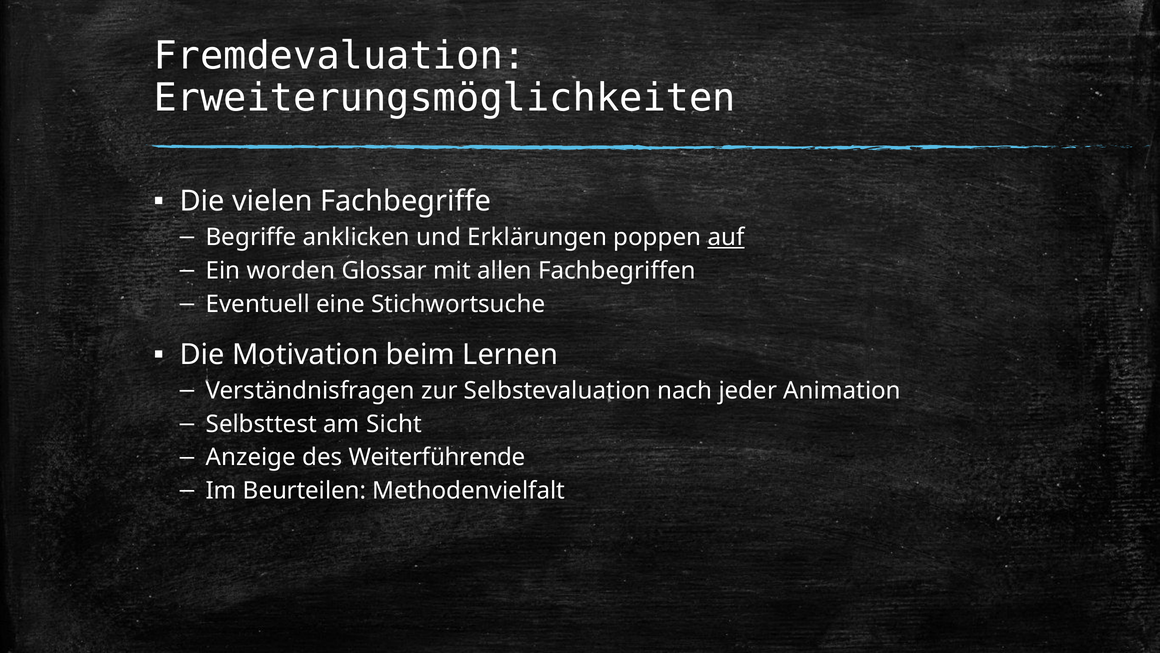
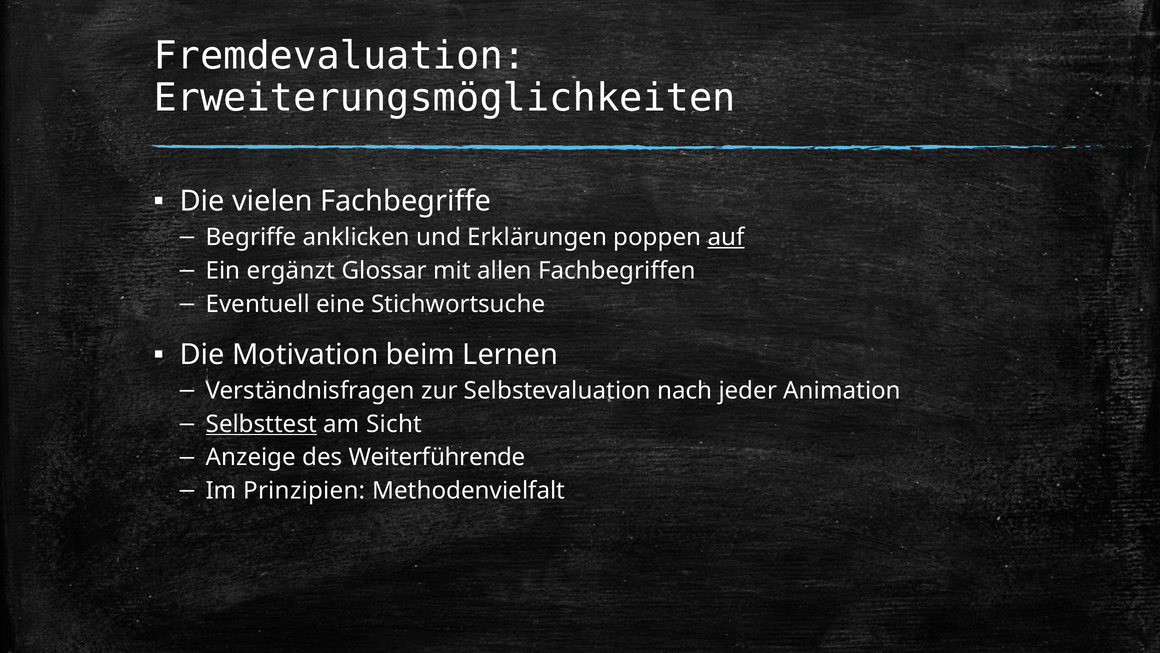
worden: worden -> ergänzt (291, 271)
Selbsttest underline: none -> present (261, 424)
Beurteilen: Beurteilen -> Prinzipien (304, 491)
